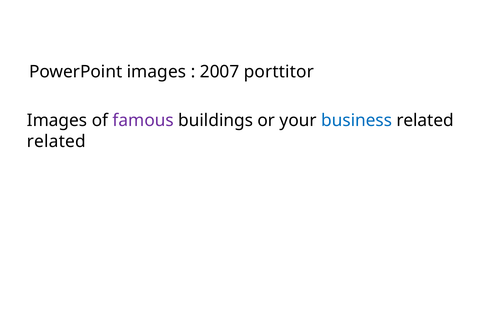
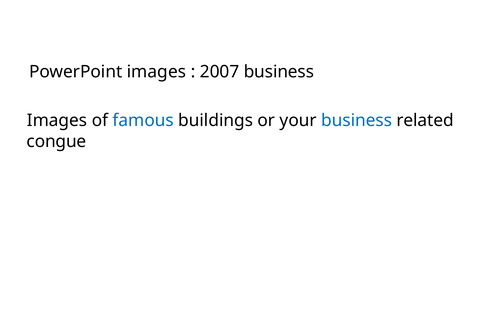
2007 porttitor: porttitor -> business (279, 72)
famous colour: purple -> blue (143, 120)
related: related -> congue (56, 141)
